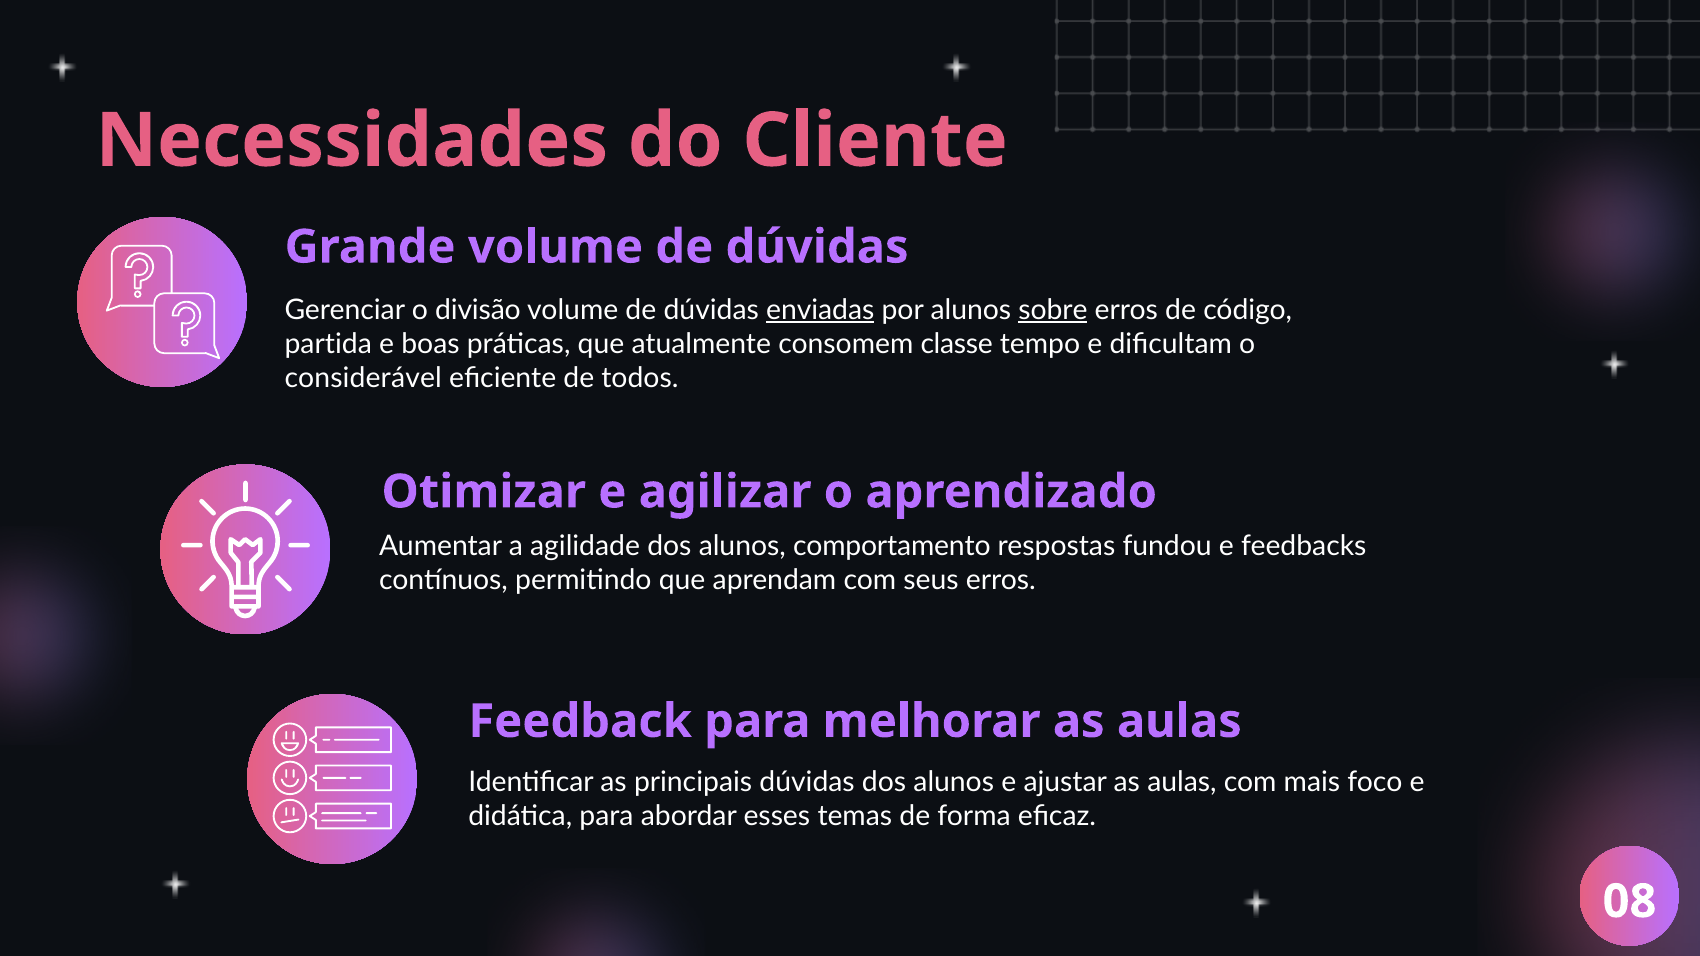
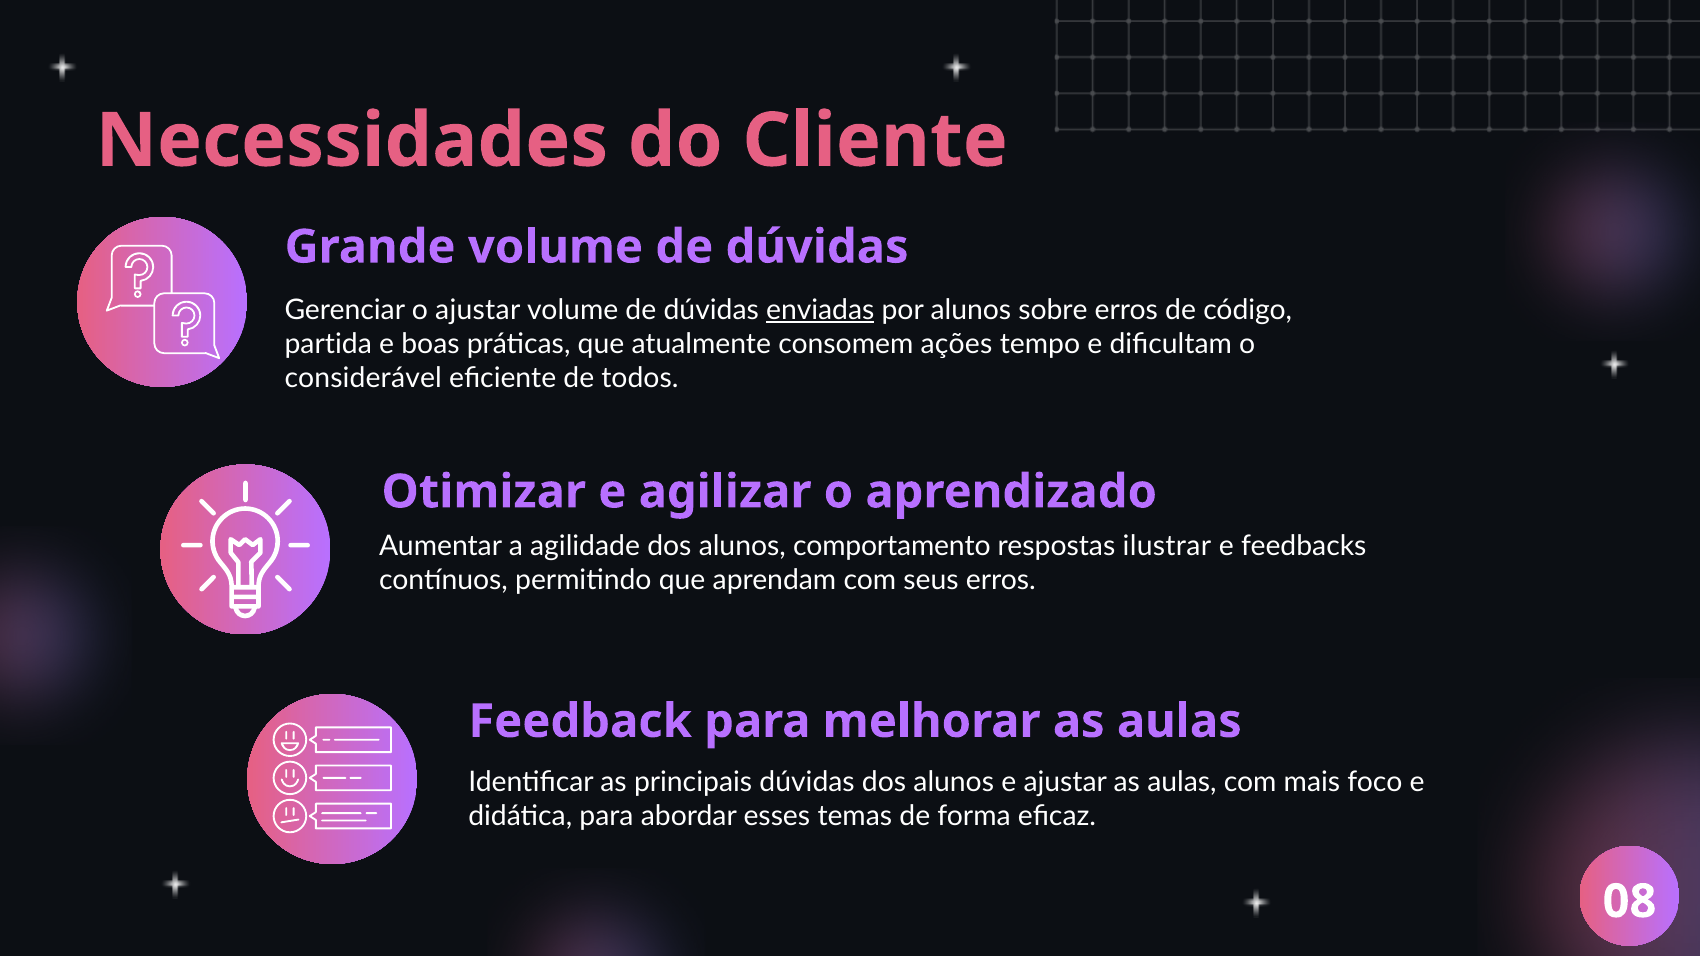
o divisão: divisão -> ajustar (478, 310)
sobre underline: present -> none (1053, 310)
classe: classe -> ações (956, 344)
fundou: fundou -> ilustrar (1167, 546)
